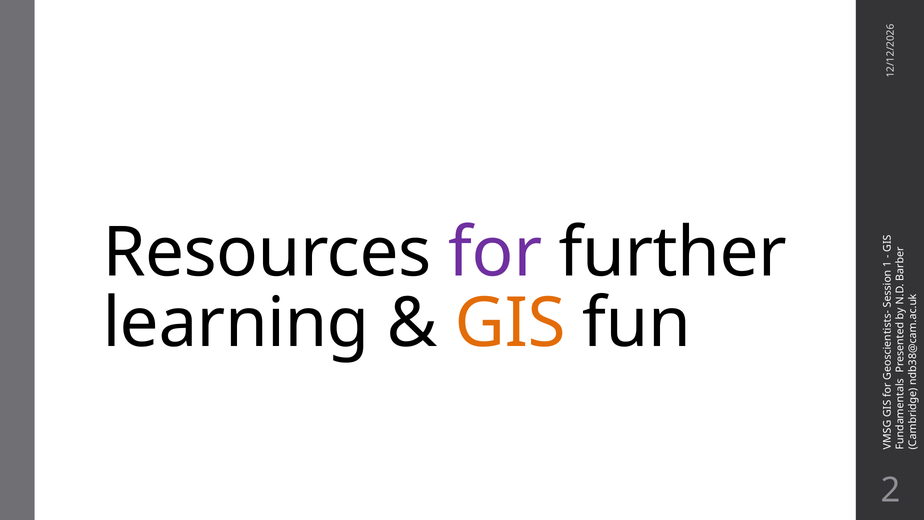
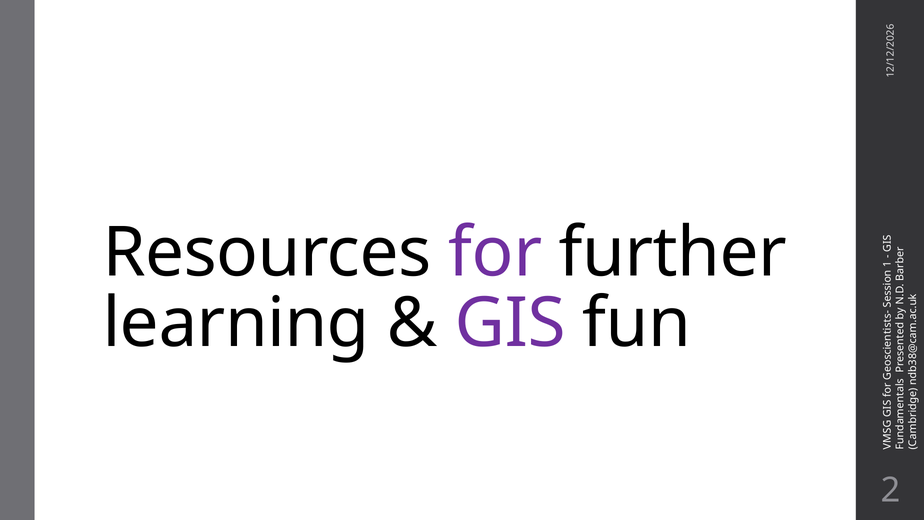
GIS colour: orange -> purple (510, 323)
